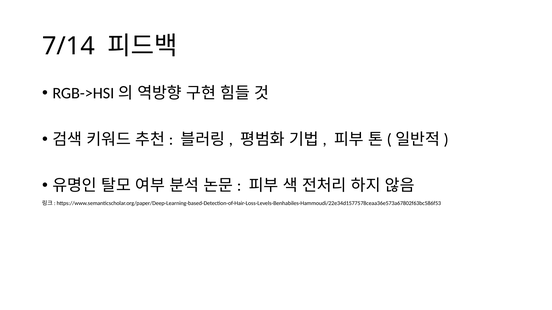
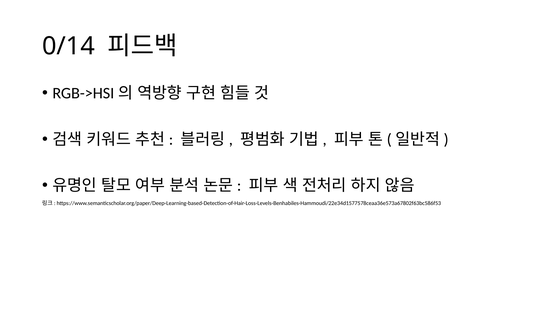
7/14: 7/14 -> 0/14 (68, 46)
